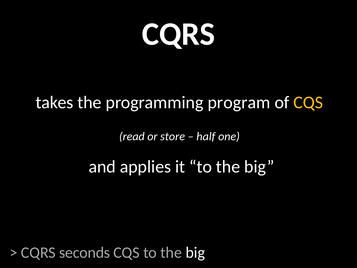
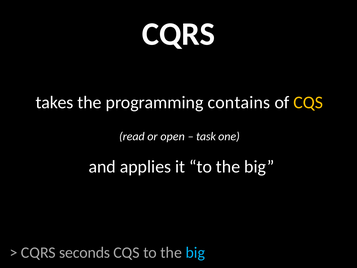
program: program -> contains (239, 102)
store: store -> open (173, 136)
half: half -> task (206, 136)
big colour: white -> light blue (195, 252)
